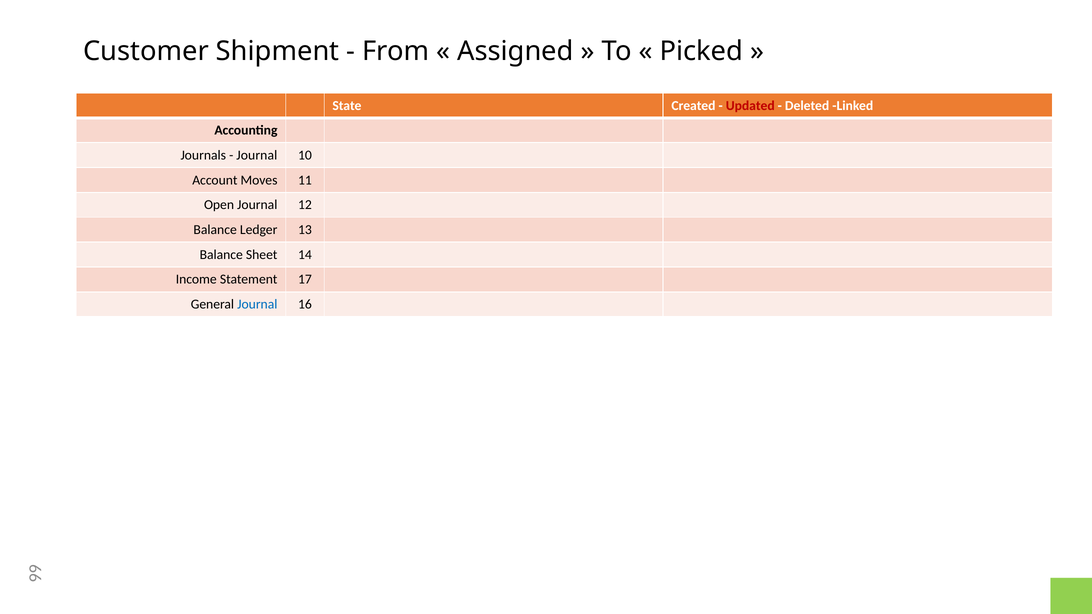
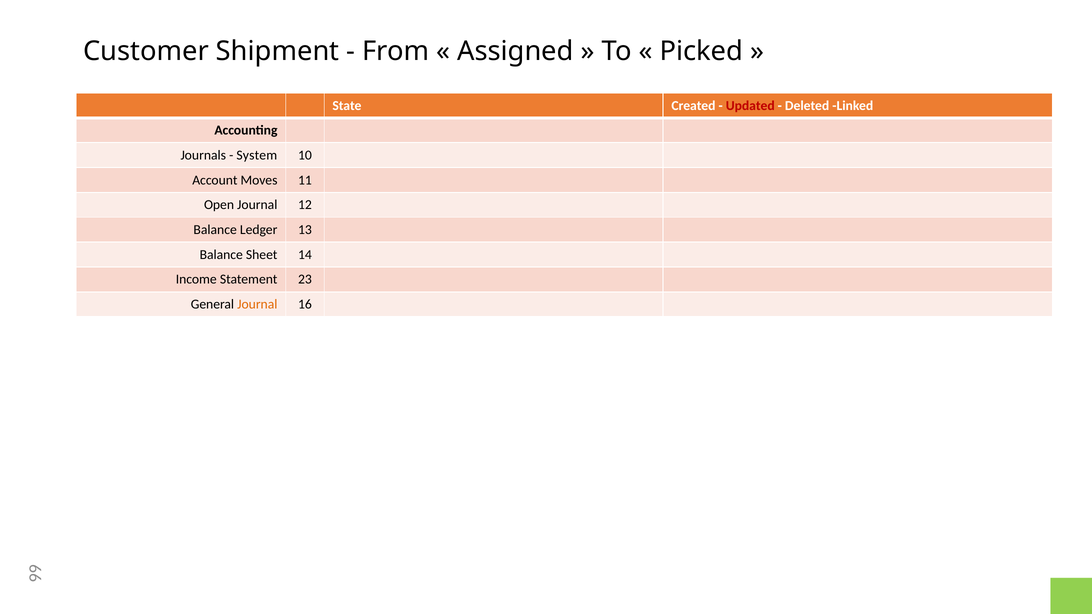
Journal: Journal -> System (257, 155)
17: 17 -> 23 (305, 280)
Journal colour: blue -> orange (257, 304)
